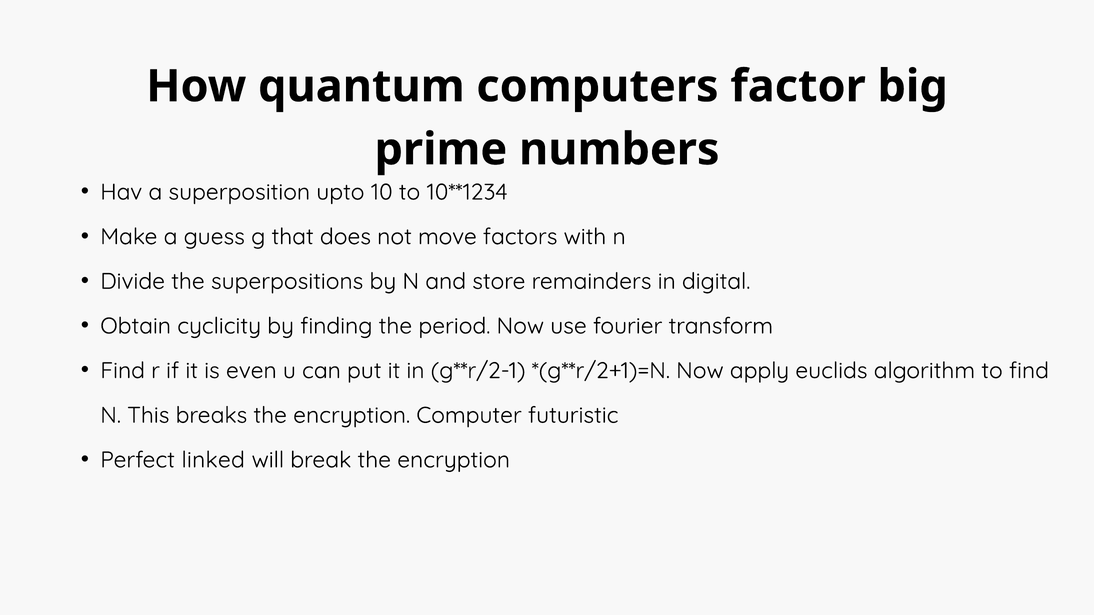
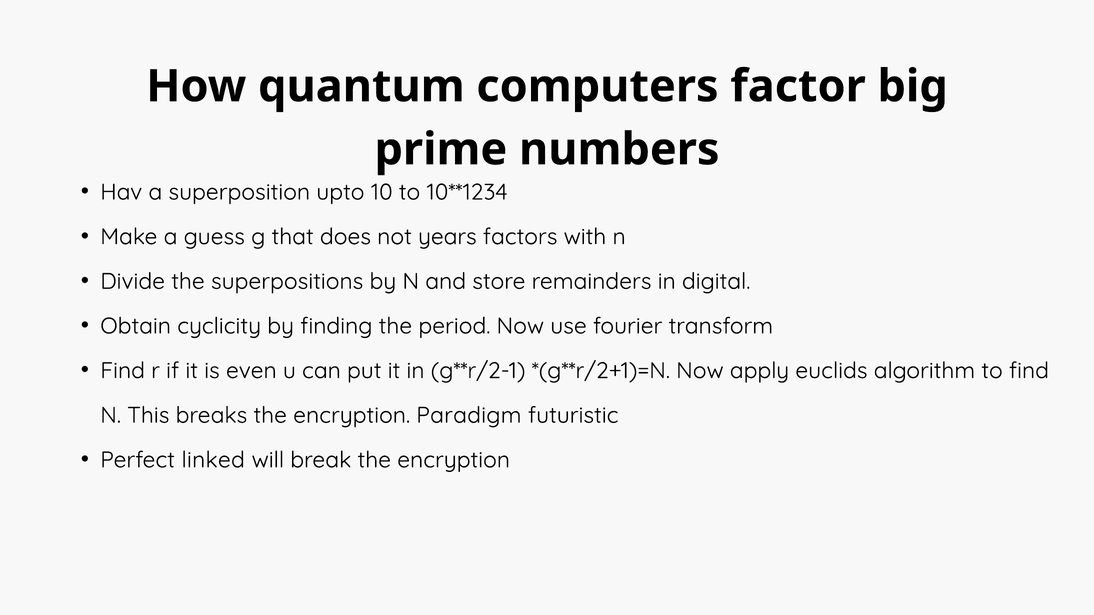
move: move -> years (447, 237)
Computer: Computer -> Paradigm (469, 416)
